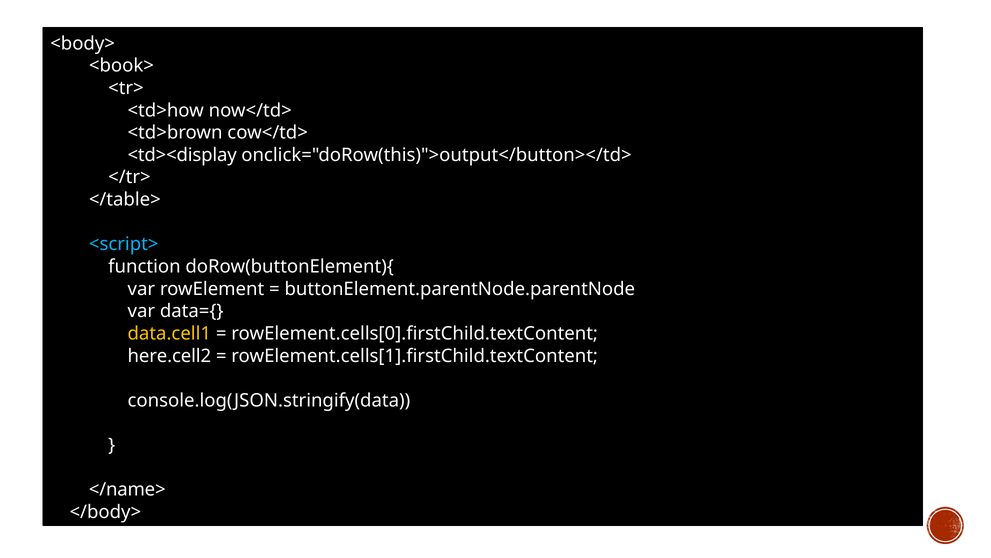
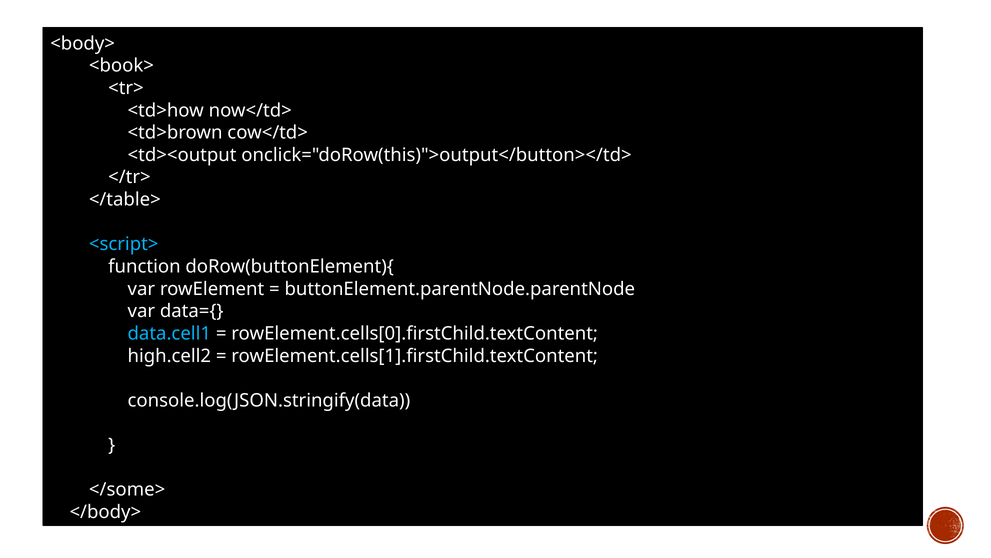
<td><display: <td><display -> <td><output (182, 155)
data.cell1 colour: yellow -> light blue (169, 333)
here.cell2: here.cell2 -> high.cell2 (169, 356)
</name>: </name> -> </some> (127, 489)
